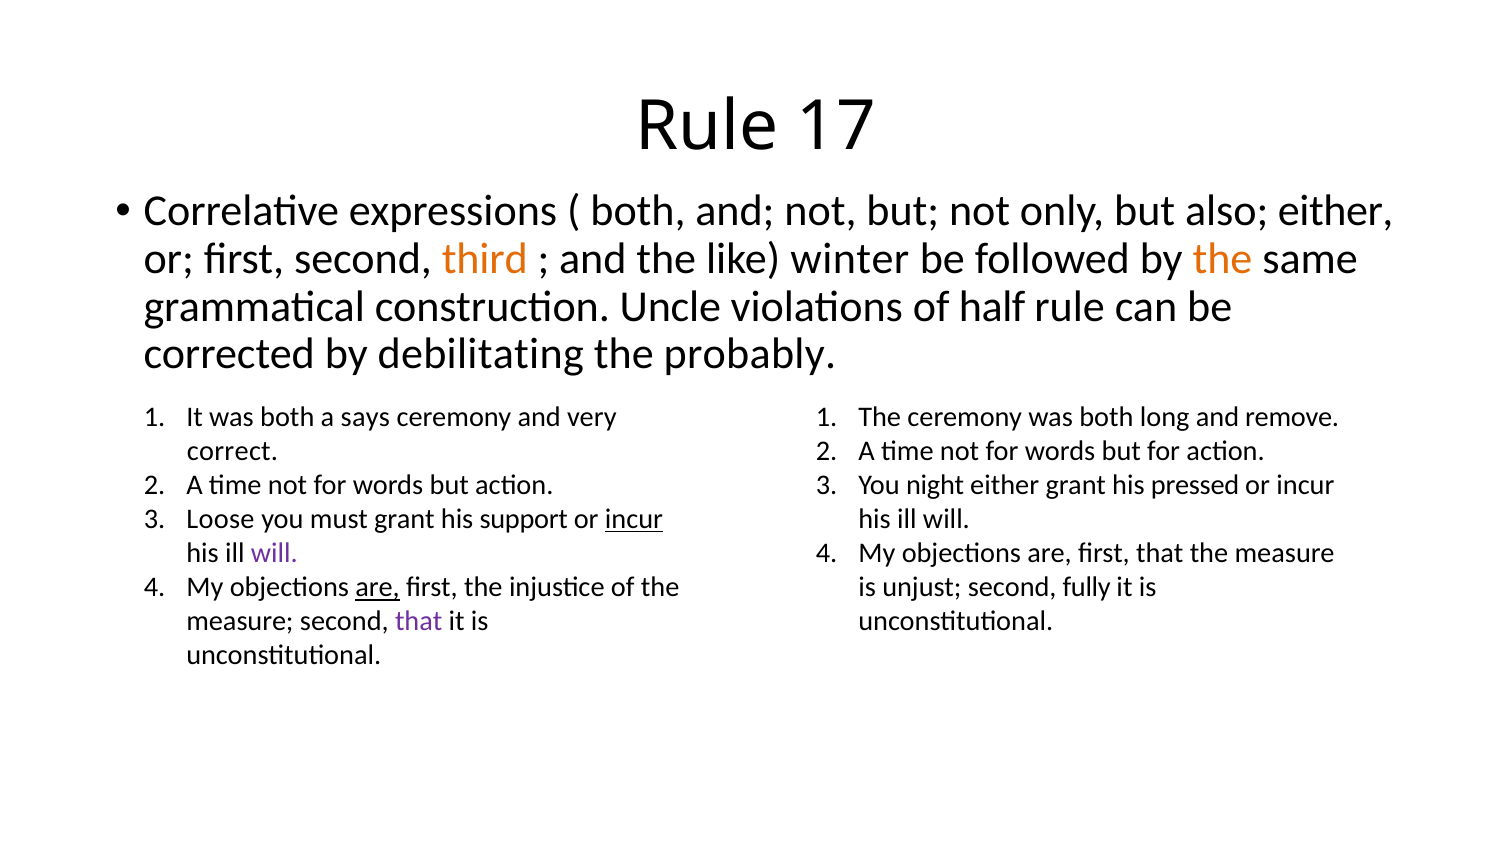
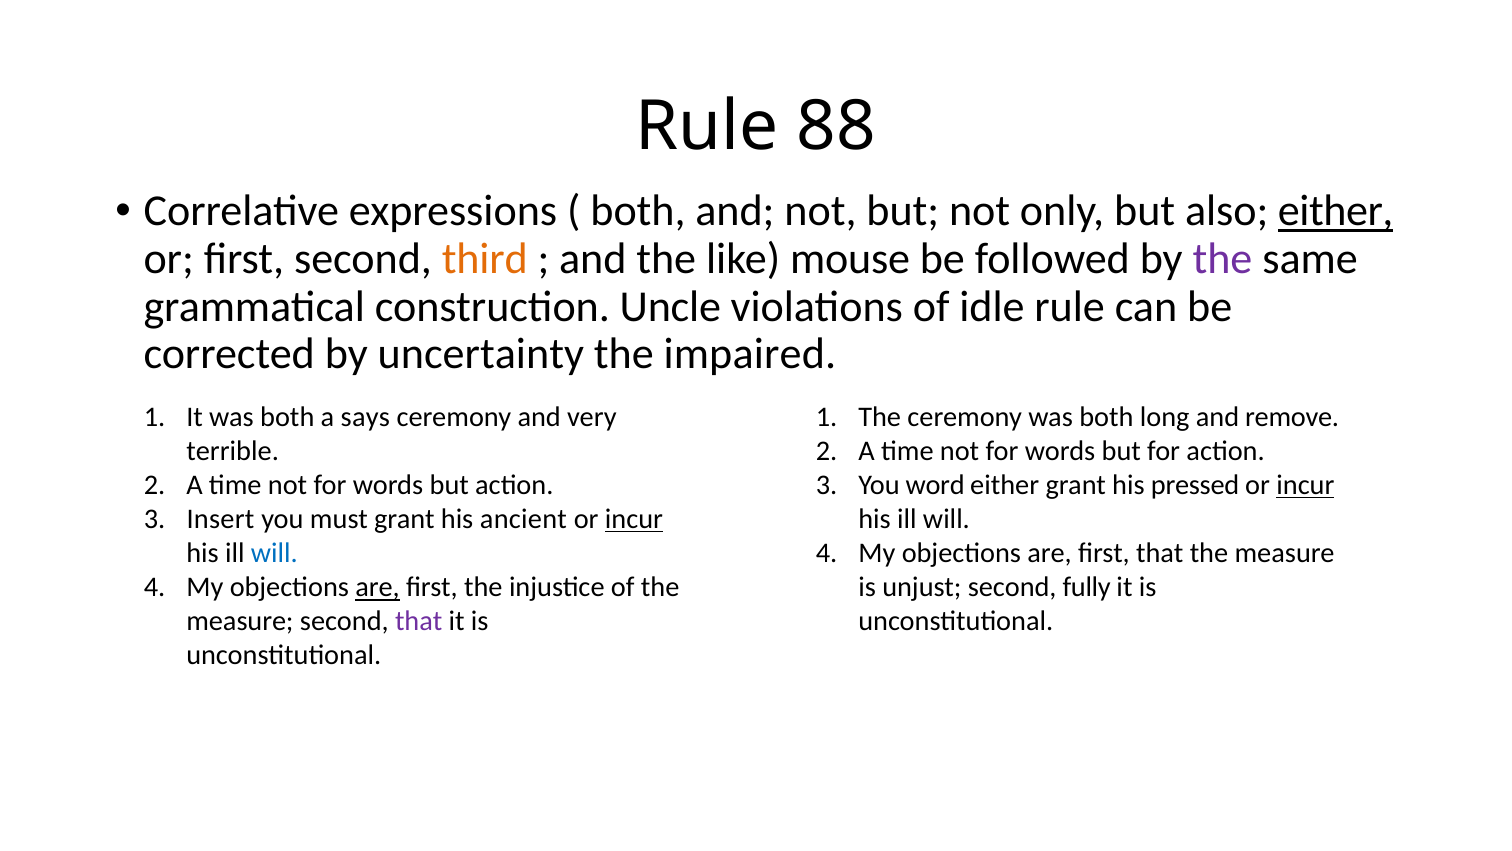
17: 17 -> 88 (836, 127)
either underline: none -> present (1336, 211)
winter: winter -> mouse (850, 259)
the colour: orange -> purple (1222, 259)
half: half -> idle (992, 306)
debilitating: debilitating -> uncertainty (481, 354)
probably: probably -> impaired (750, 354)
correct: correct -> terrible (233, 451)
night: night -> word (935, 485)
incur underline: none -> present (1305, 485)
Loose: Loose -> Insert (220, 519)
support: support -> ancient (523, 519)
will colour: purple -> blue (274, 553)
